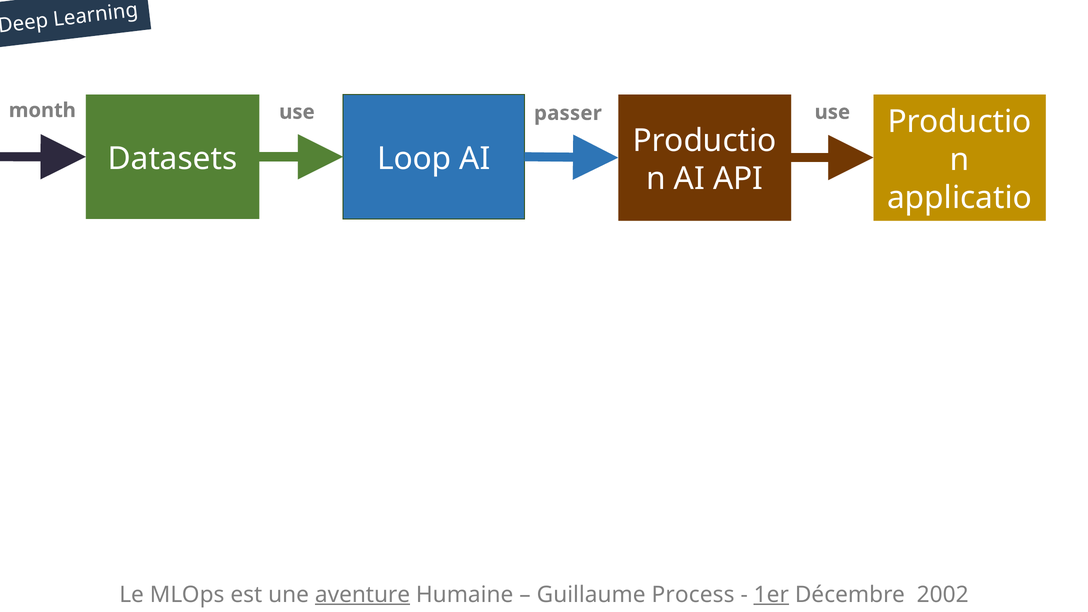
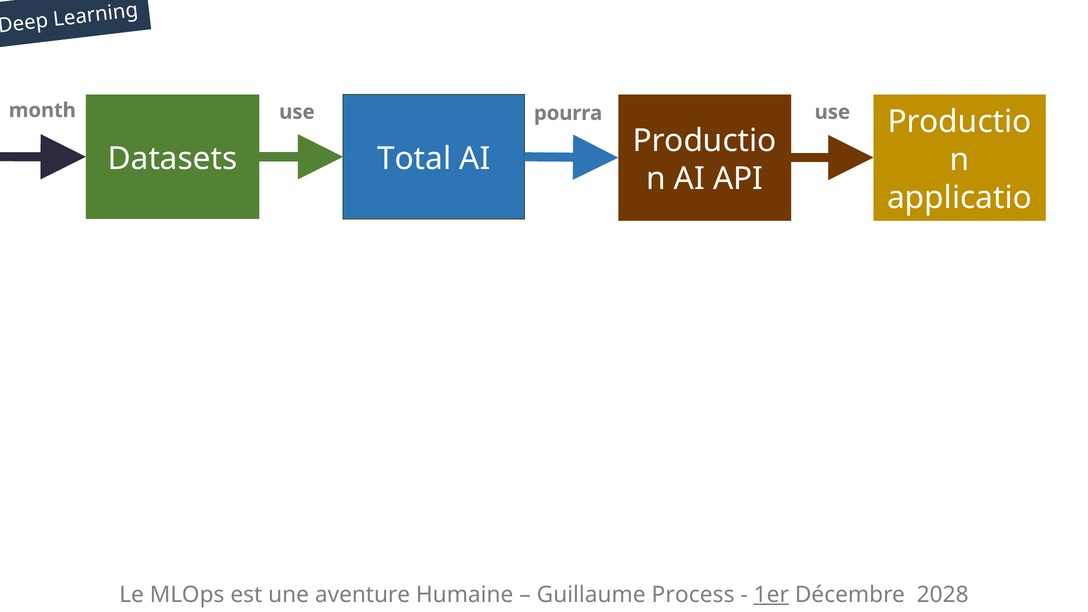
passer: passer -> pourra (568, 113)
Loop: Loop -> Total (414, 159)
aventure underline: present -> none (363, 595)
2002: 2002 -> 2028 (943, 595)
